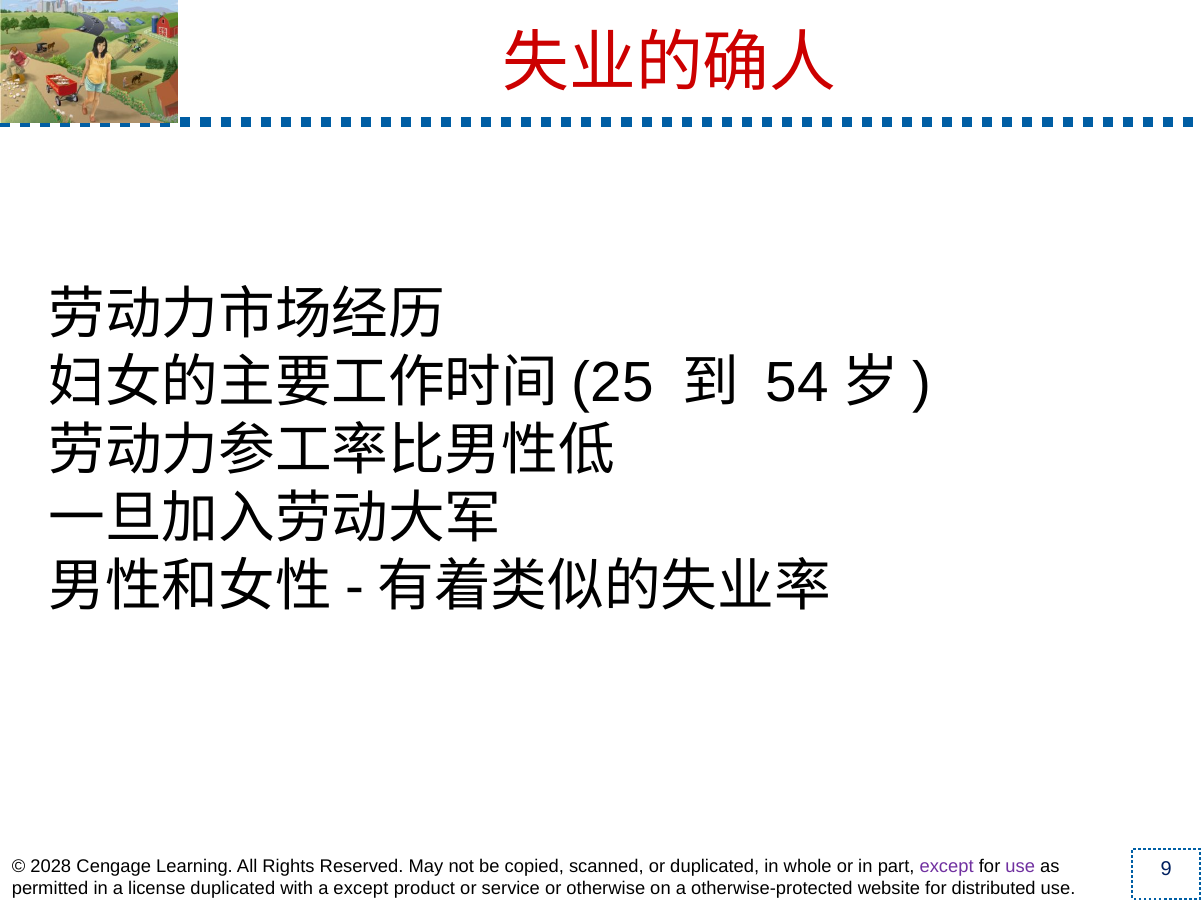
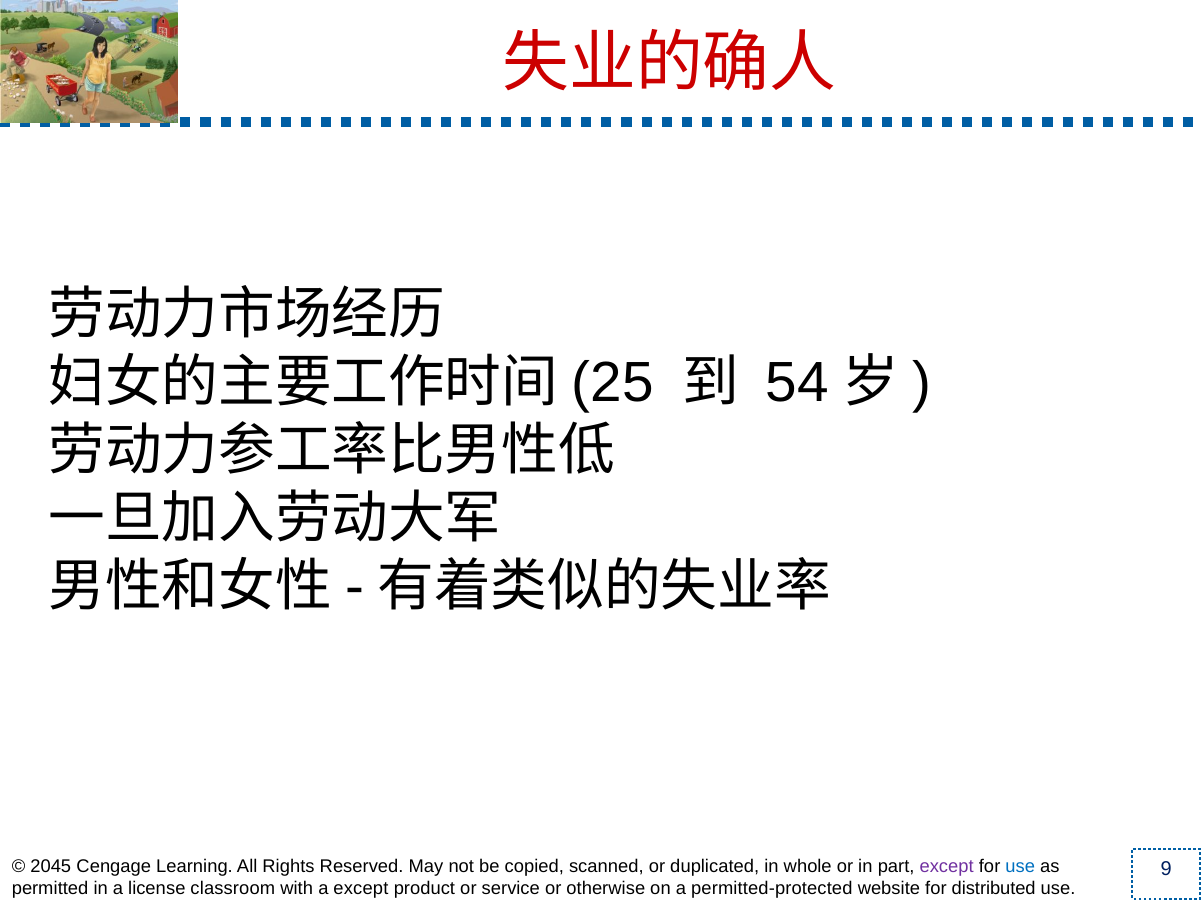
2028: 2028 -> 2045 (51, 867)
use colour: purple -> blue (1020, 867)
license duplicated: duplicated -> classroom (233, 889)
otherwise-protected: otherwise-protected -> permitted-protected (772, 889)
